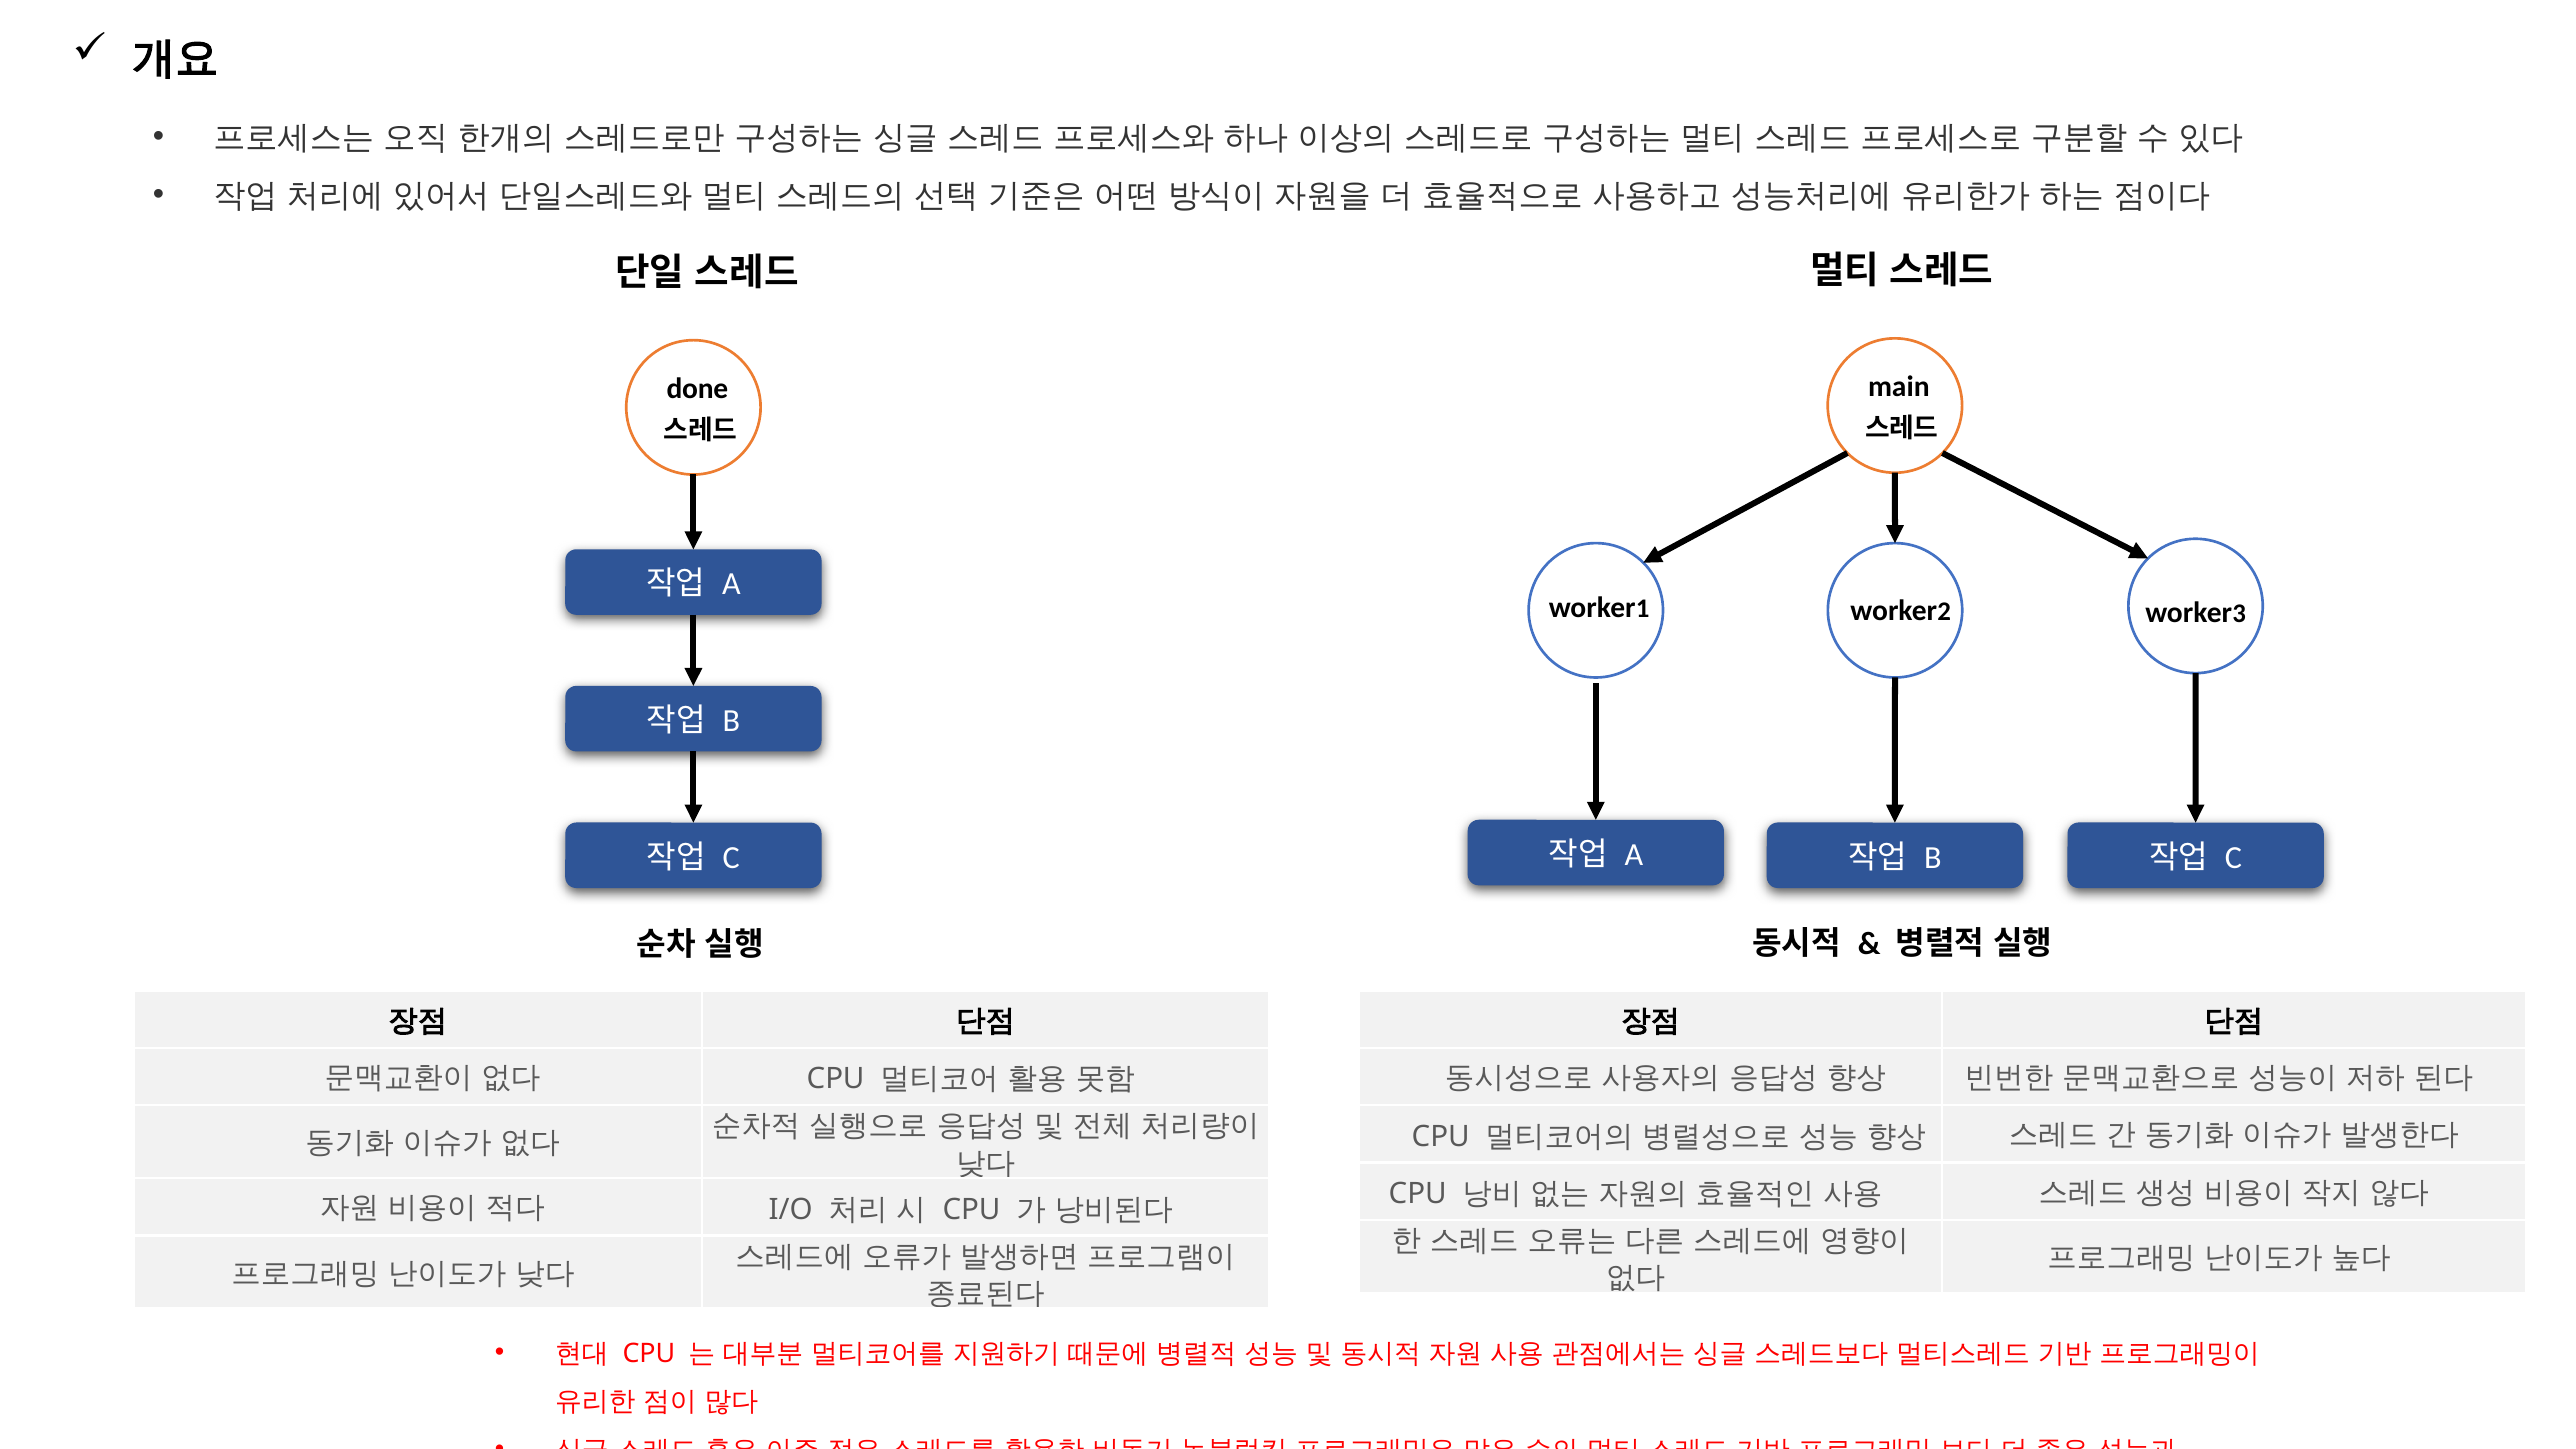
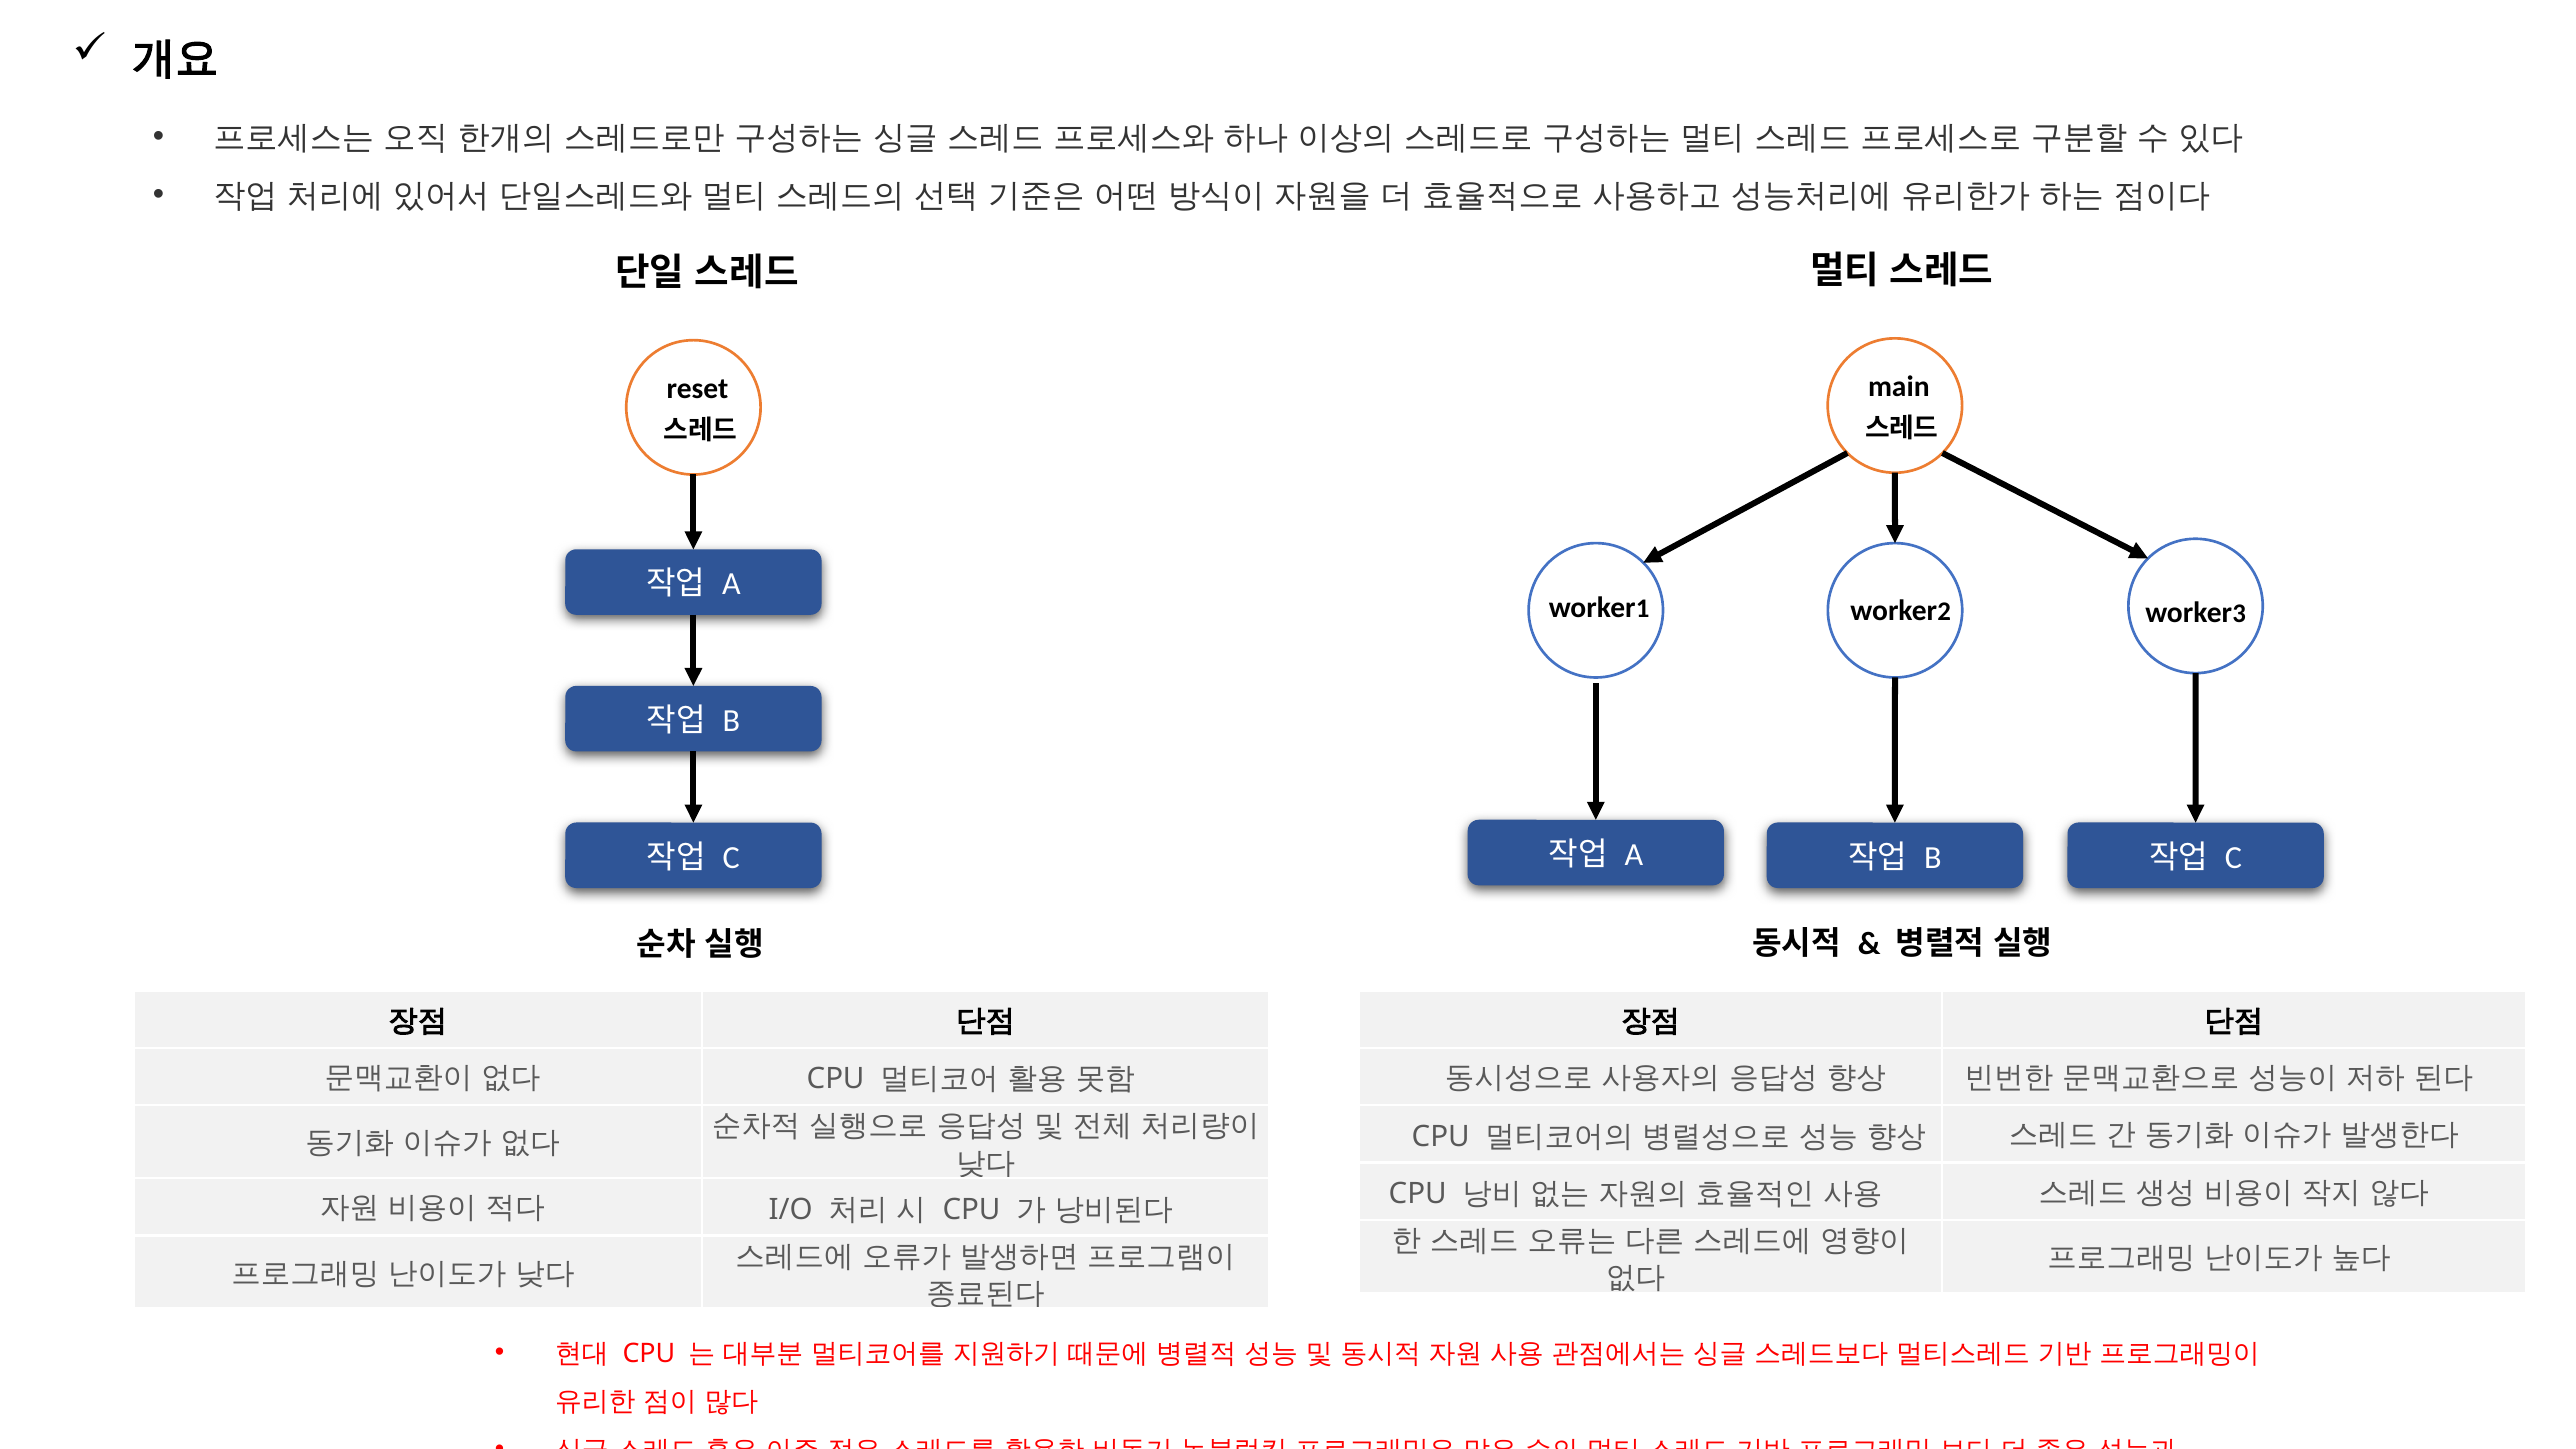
done: done -> reset (697, 389)
